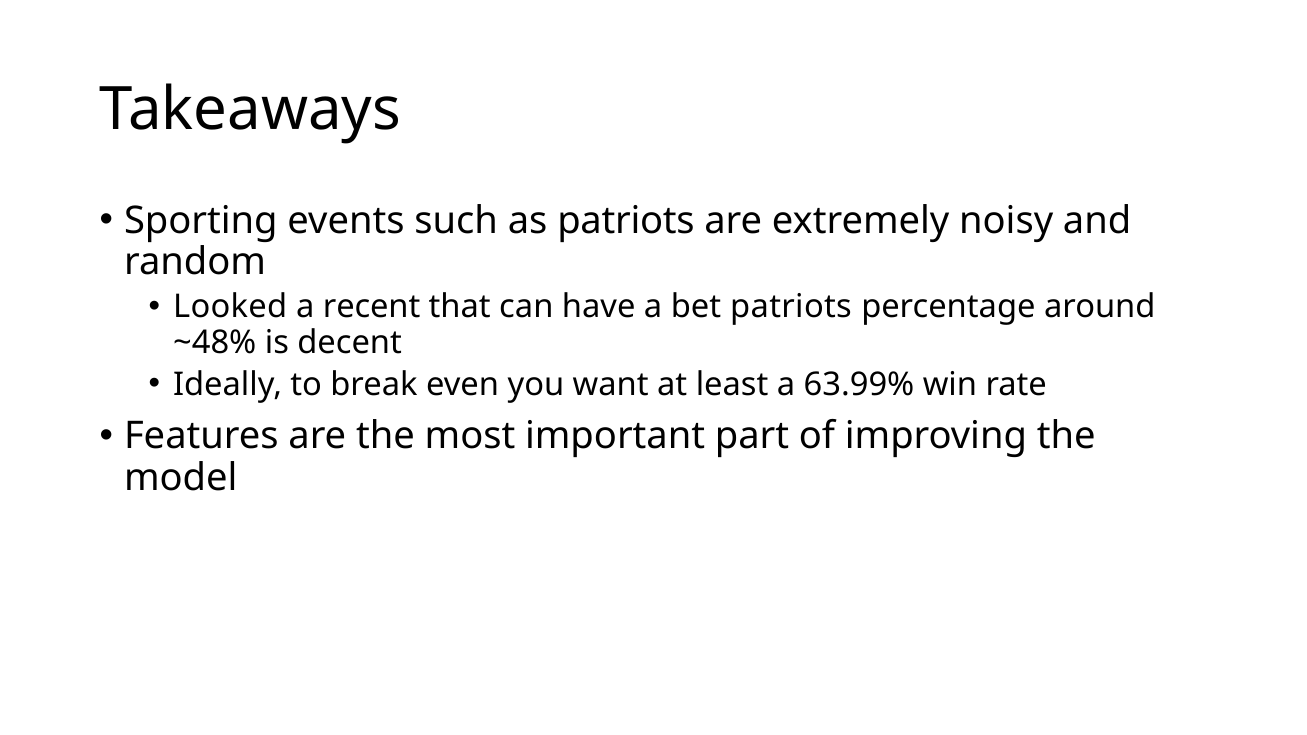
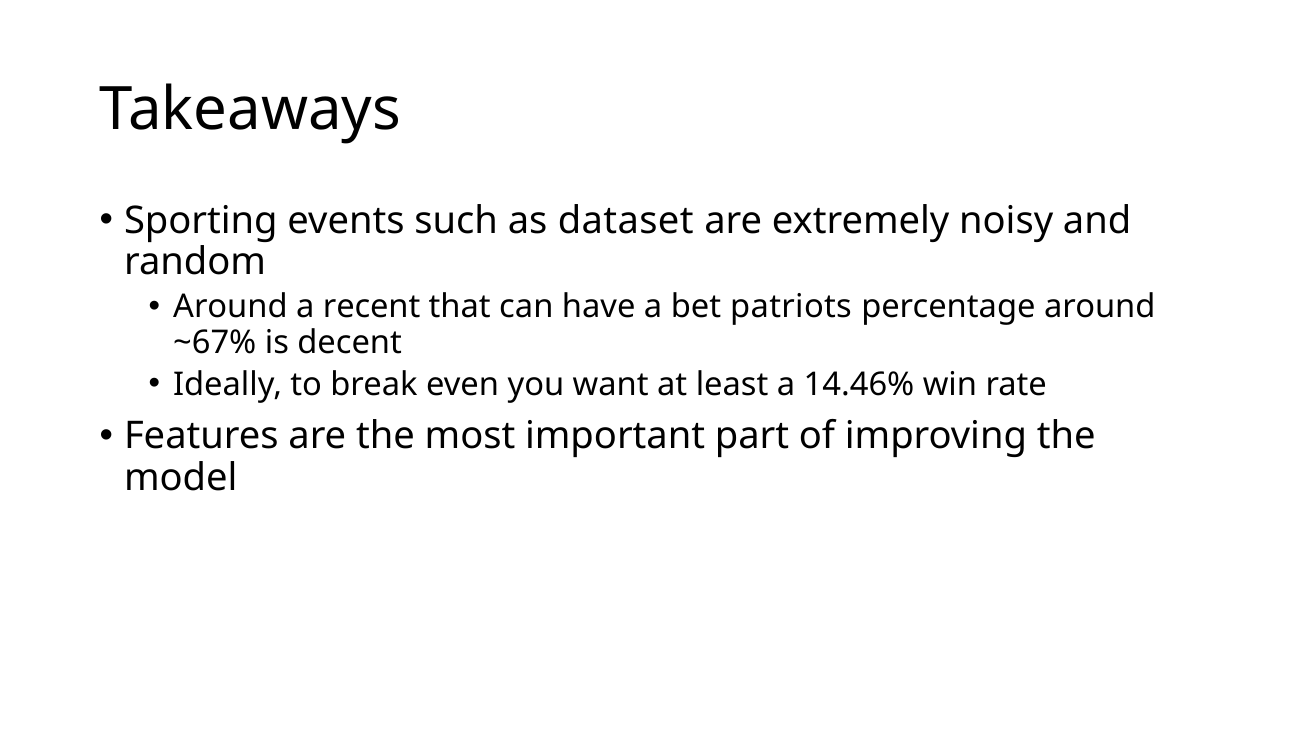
as patriots: patriots -> dataset (626, 221)
Looked: Looked -> Around (230, 307)
~48%: ~48% -> ~67% (215, 342)
63.99%: 63.99% -> 14.46% (859, 385)
